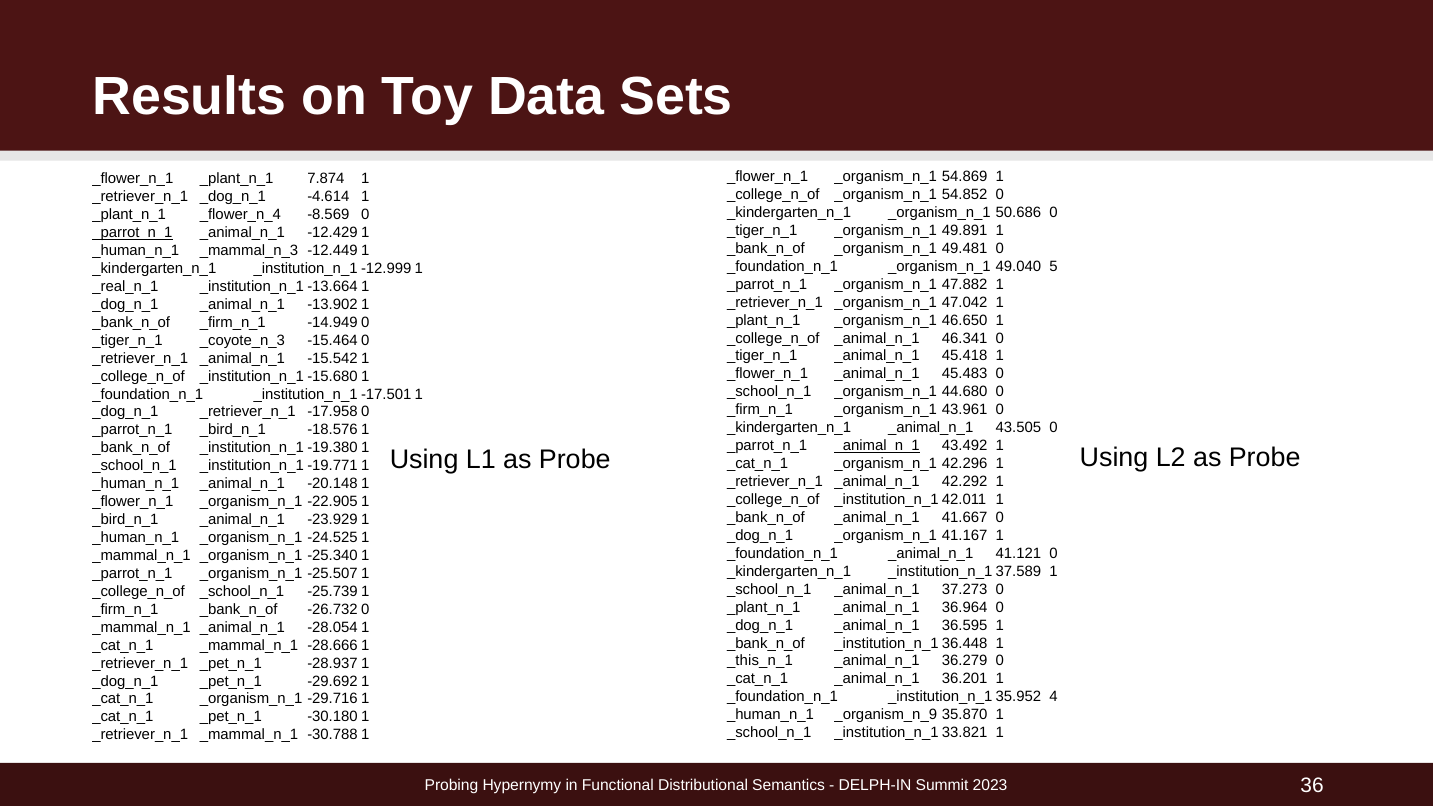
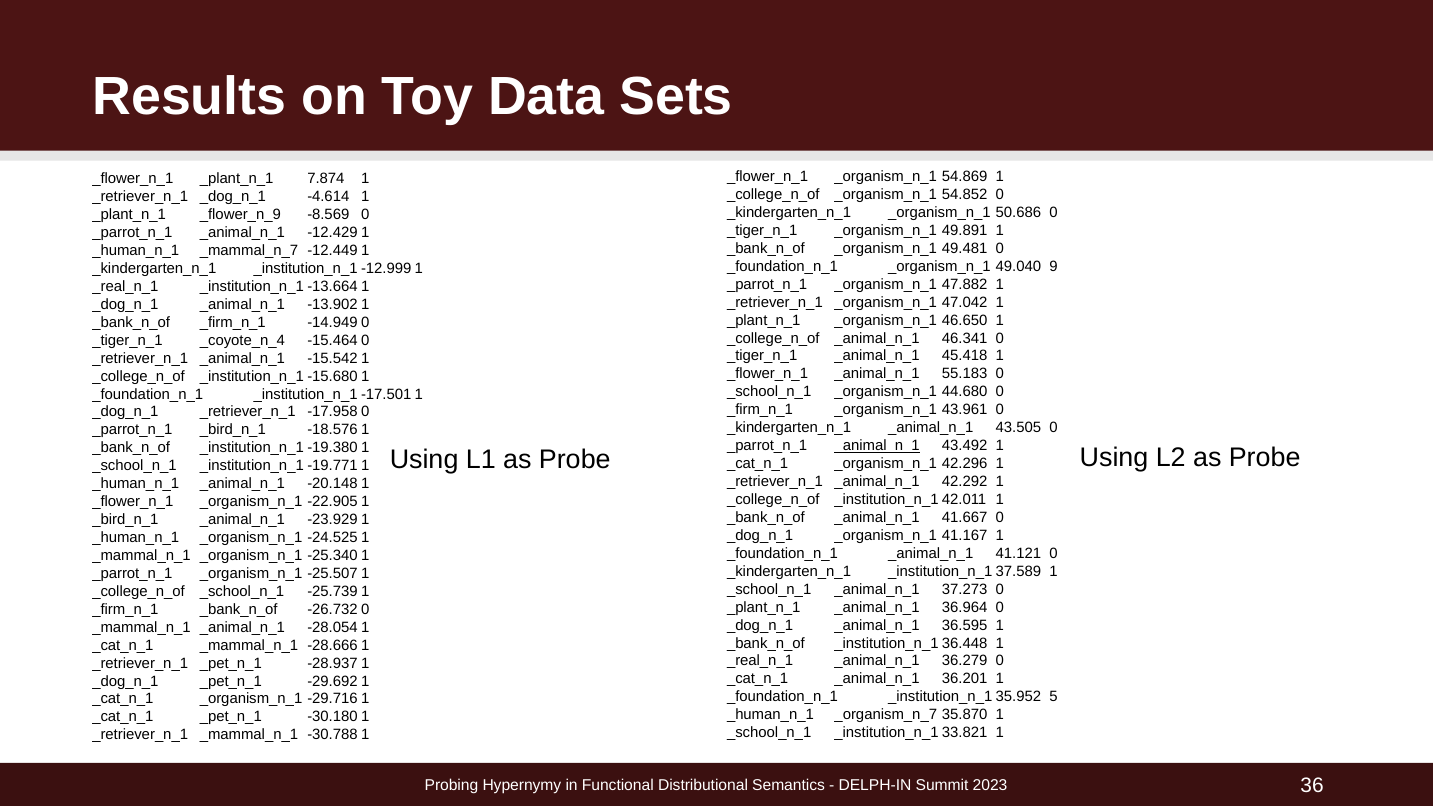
_flower_n_4: _flower_n_4 -> _flower_n_9 (240, 215)
_parrot_n_1 underline: present -> none (132, 233)
_mammal_n_3: _mammal_n_3 -> _mammal_n_7 (249, 251)
5: 5 -> 9 (1054, 266)
_coyote_n_3: _coyote_n_3 -> _coyote_n_4 (242, 340)
45.483: 45.483 -> 55.183 (965, 374)
_this_n_1: _this_n_1 -> _real_n_1 (760, 661)
4: 4 -> 5 (1054, 697)
_organism_n_9: _organism_n_9 -> _organism_n_7 (886, 715)
